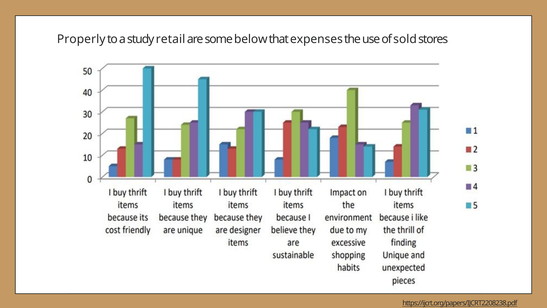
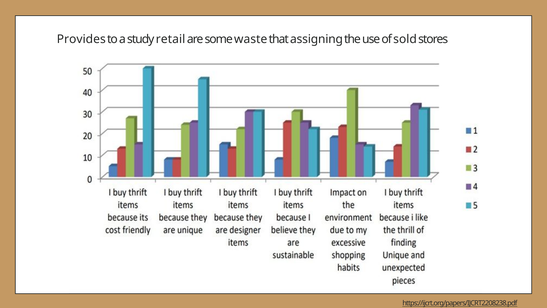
Properly: Properly -> Provides (81, 39)
below: below -> waste (251, 39)
expenses: expenses -> assigning (316, 39)
